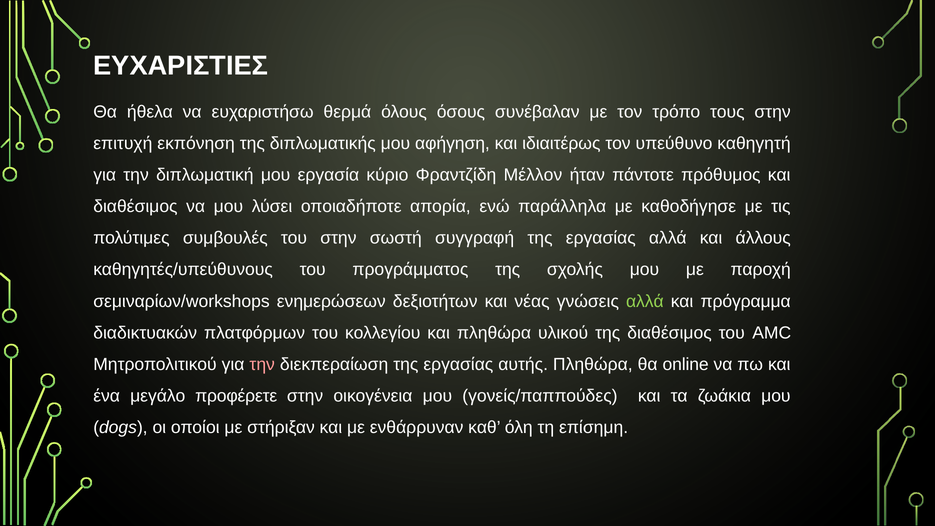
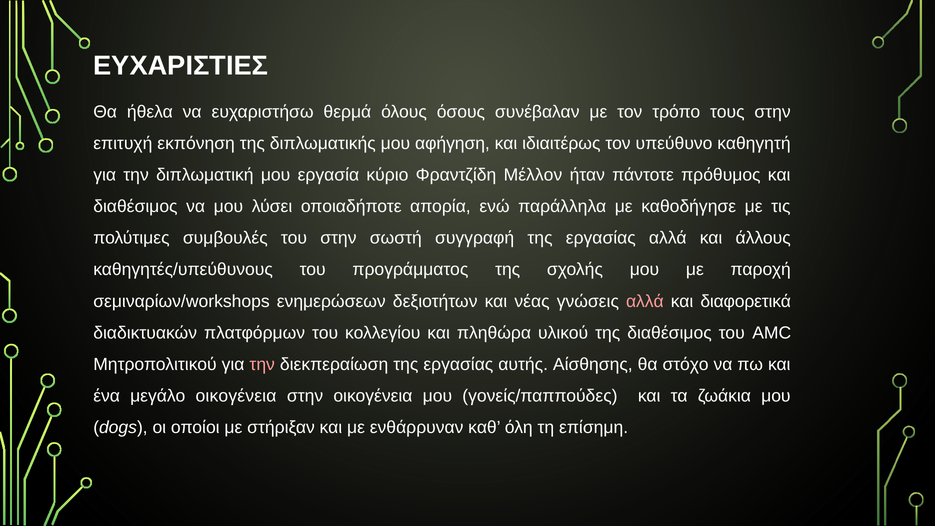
αλλά colour: light green -> pink (645, 301)
πρόγραμμα: πρόγραμμα -> διαφορετικά (746, 301)
αυτής Πληθώρα: Πληθώρα -> Αίσθησης (593, 364)
online: online -> στόχο (686, 364)
μεγάλο προφέρετε: προφέρετε -> οικογένεια (236, 396)
